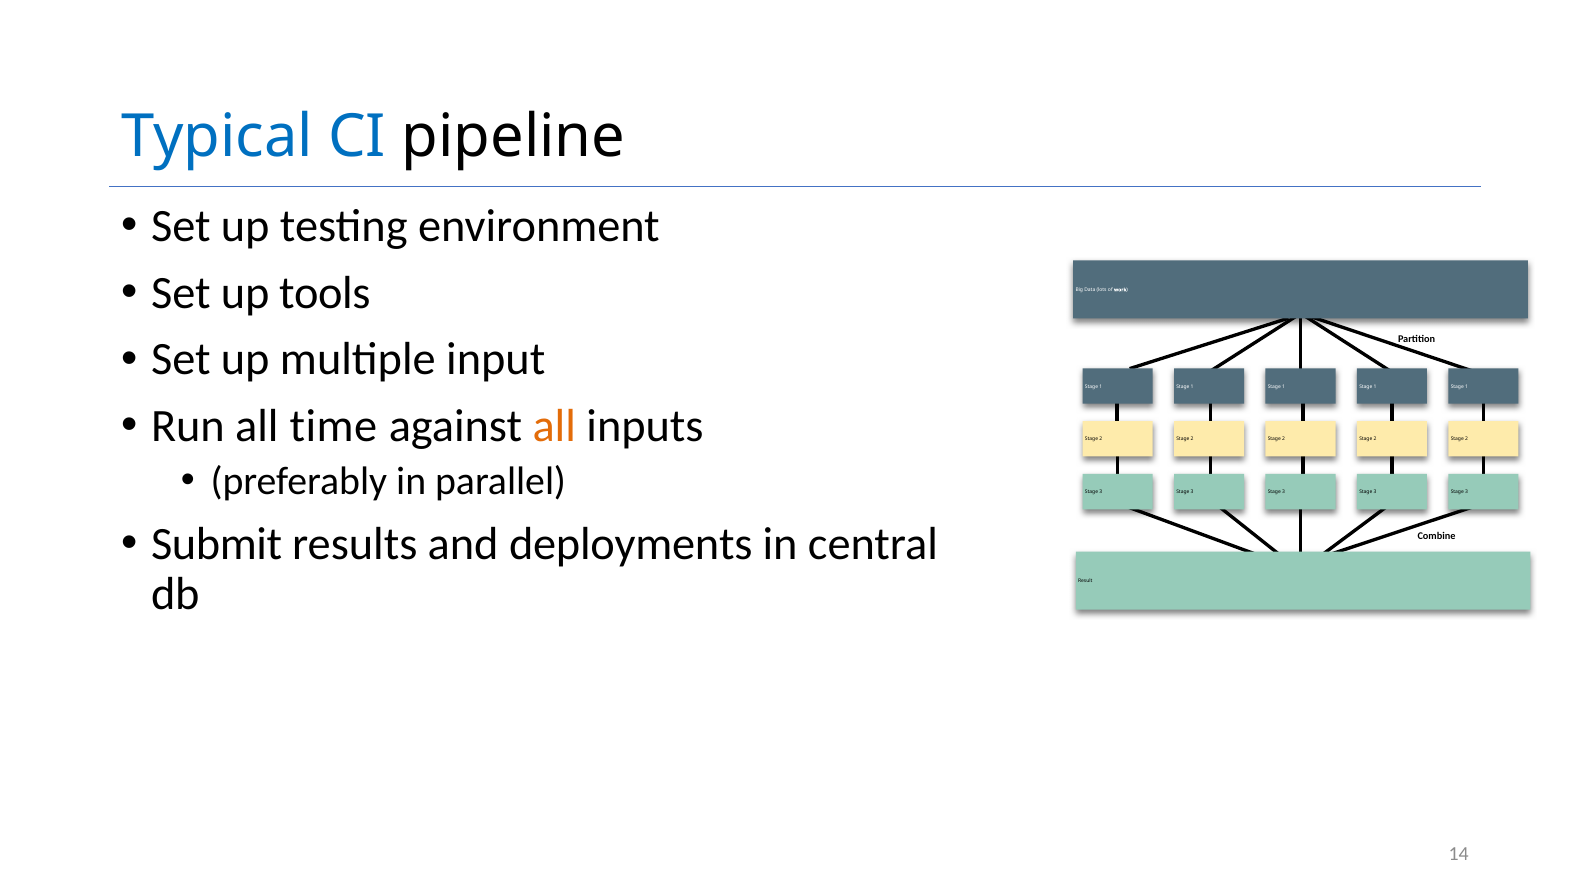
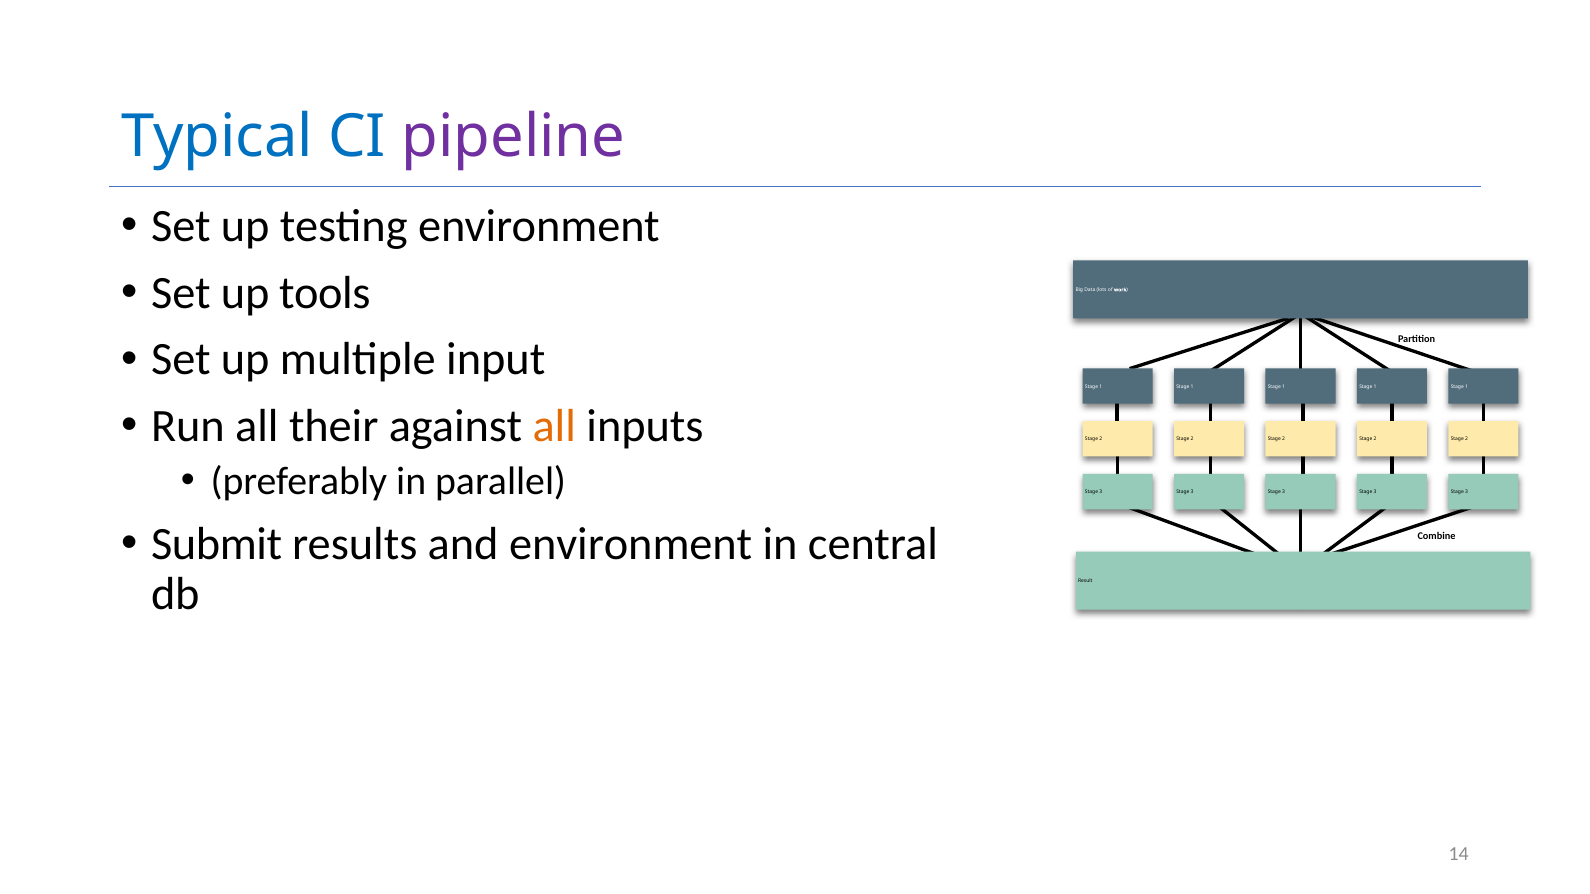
pipeline colour: black -> purple (513, 137)
time: time -> their (334, 426)
and deployments: deployments -> environment (631, 544)
